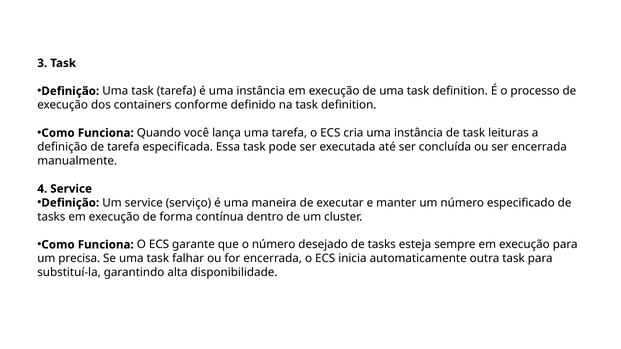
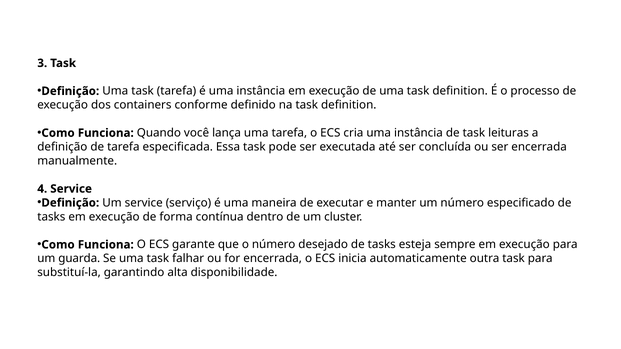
precisa: precisa -> guarda (79, 259)
